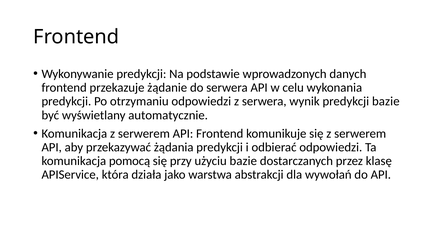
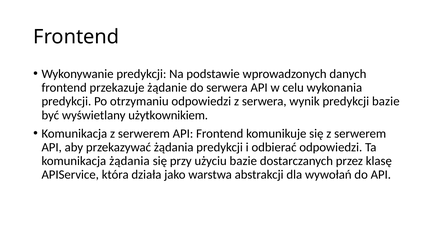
automatycznie: automatycznie -> użytkownikiem (168, 115)
komunikacja pomocą: pomocą -> żądania (129, 161)
